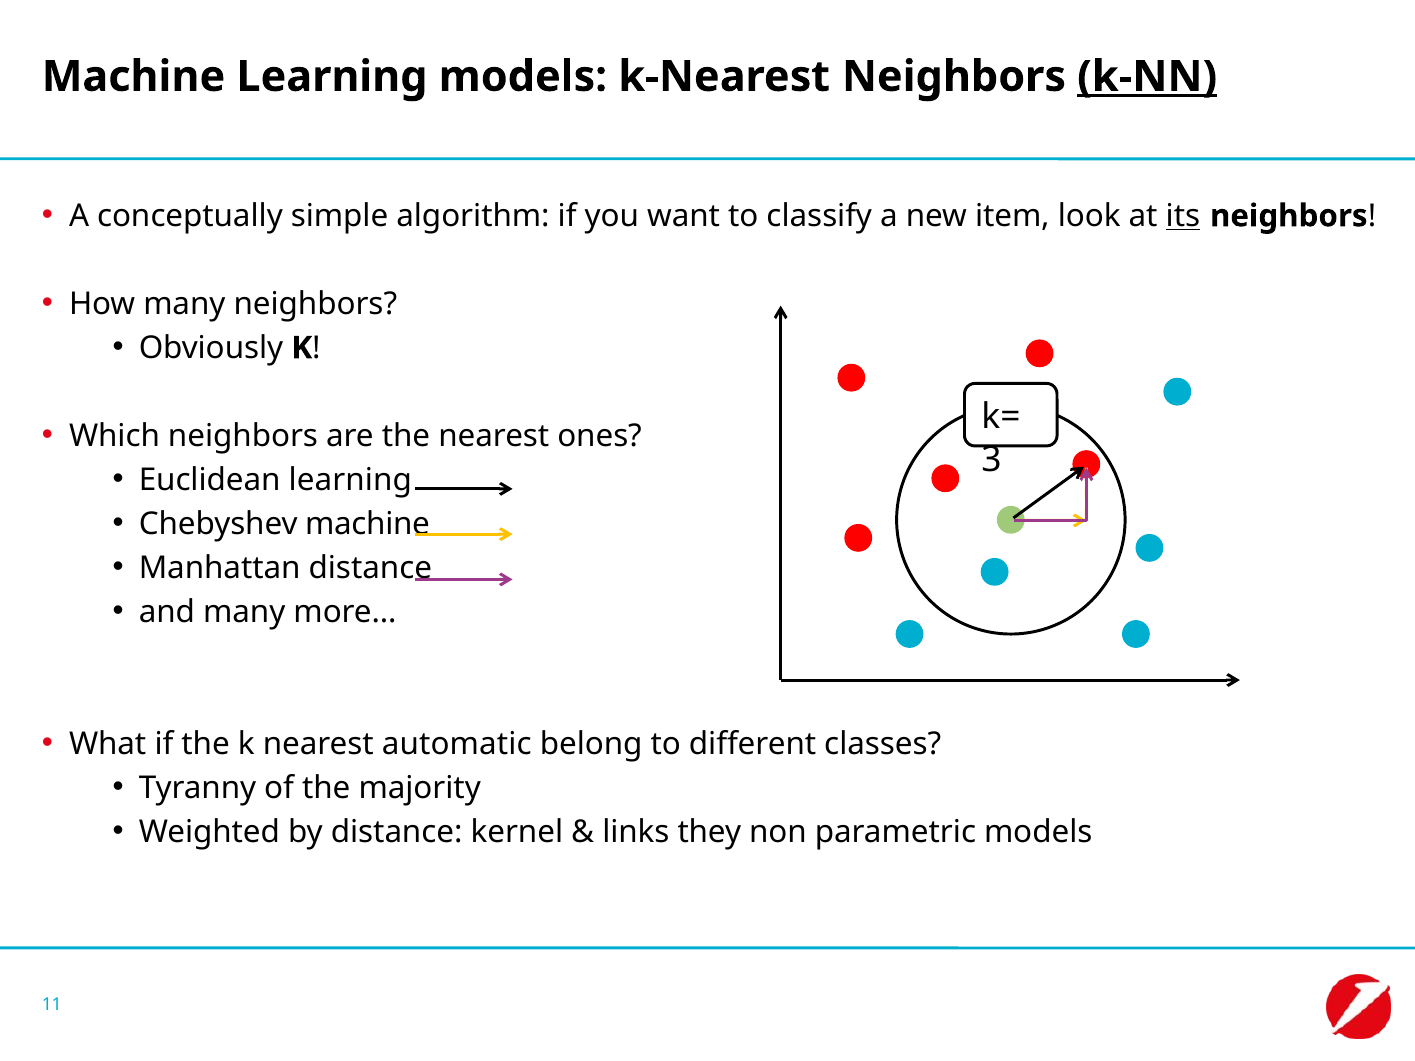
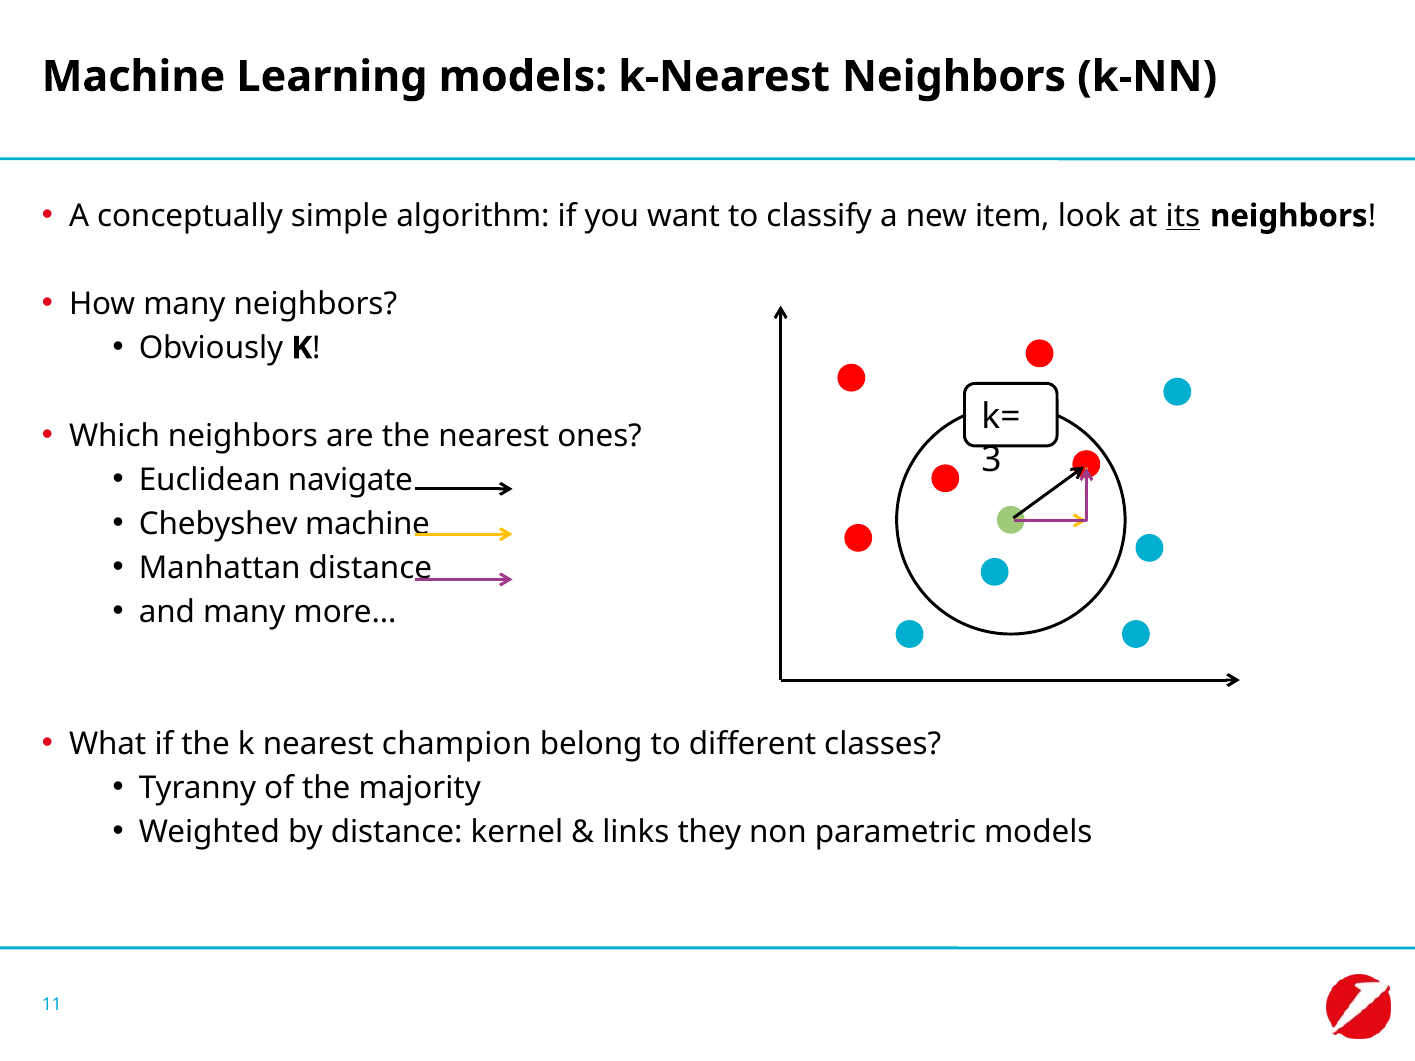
k-NN underline: present -> none (1147, 77)
Euclidean learning: learning -> navigate (350, 480)
automatic: automatic -> champion (457, 744)
